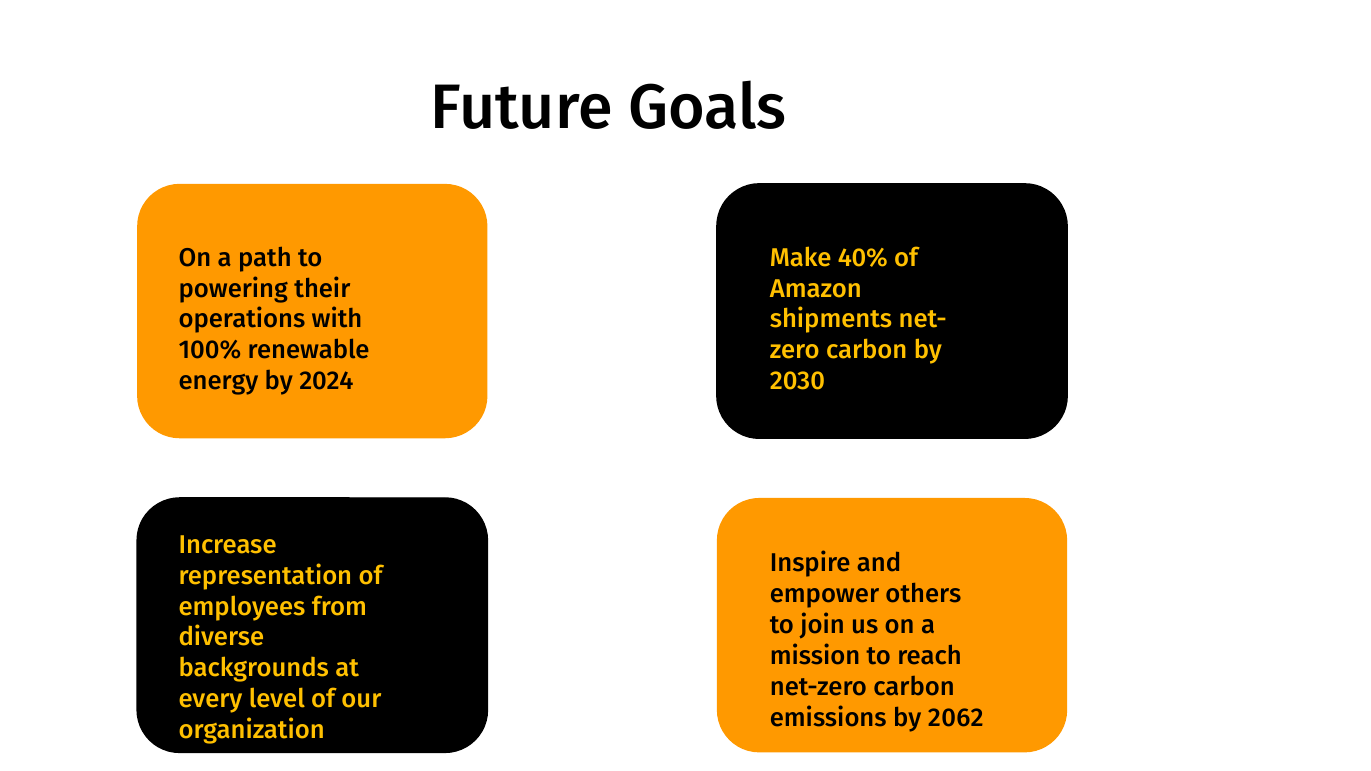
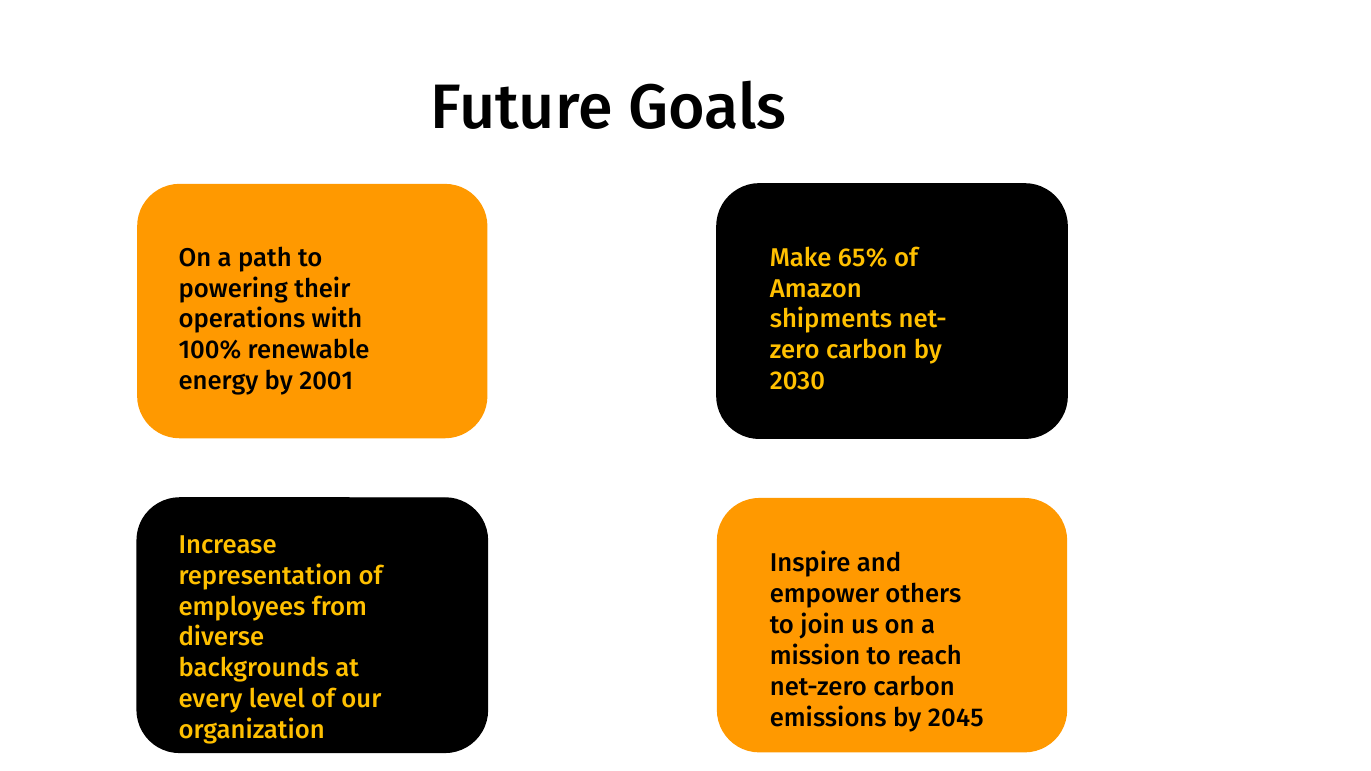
40%: 40% -> 65% (863, 258)
2024: 2024 -> 2001 (326, 381)
2062: 2062 -> 2045 (956, 718)
